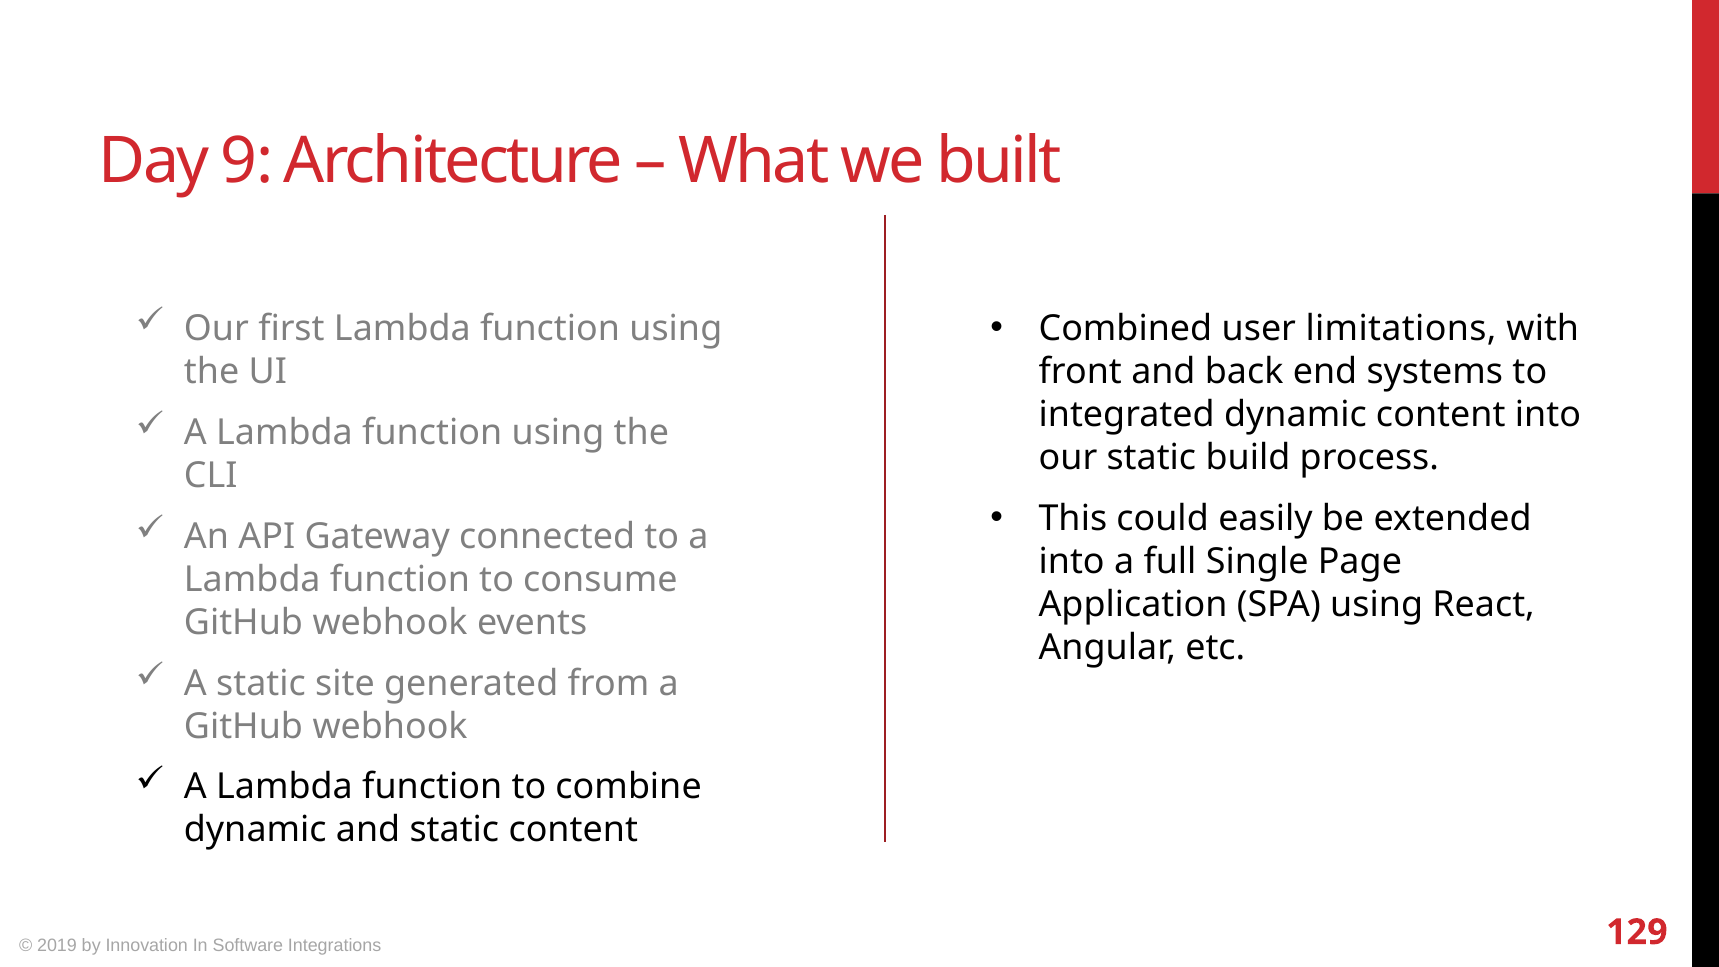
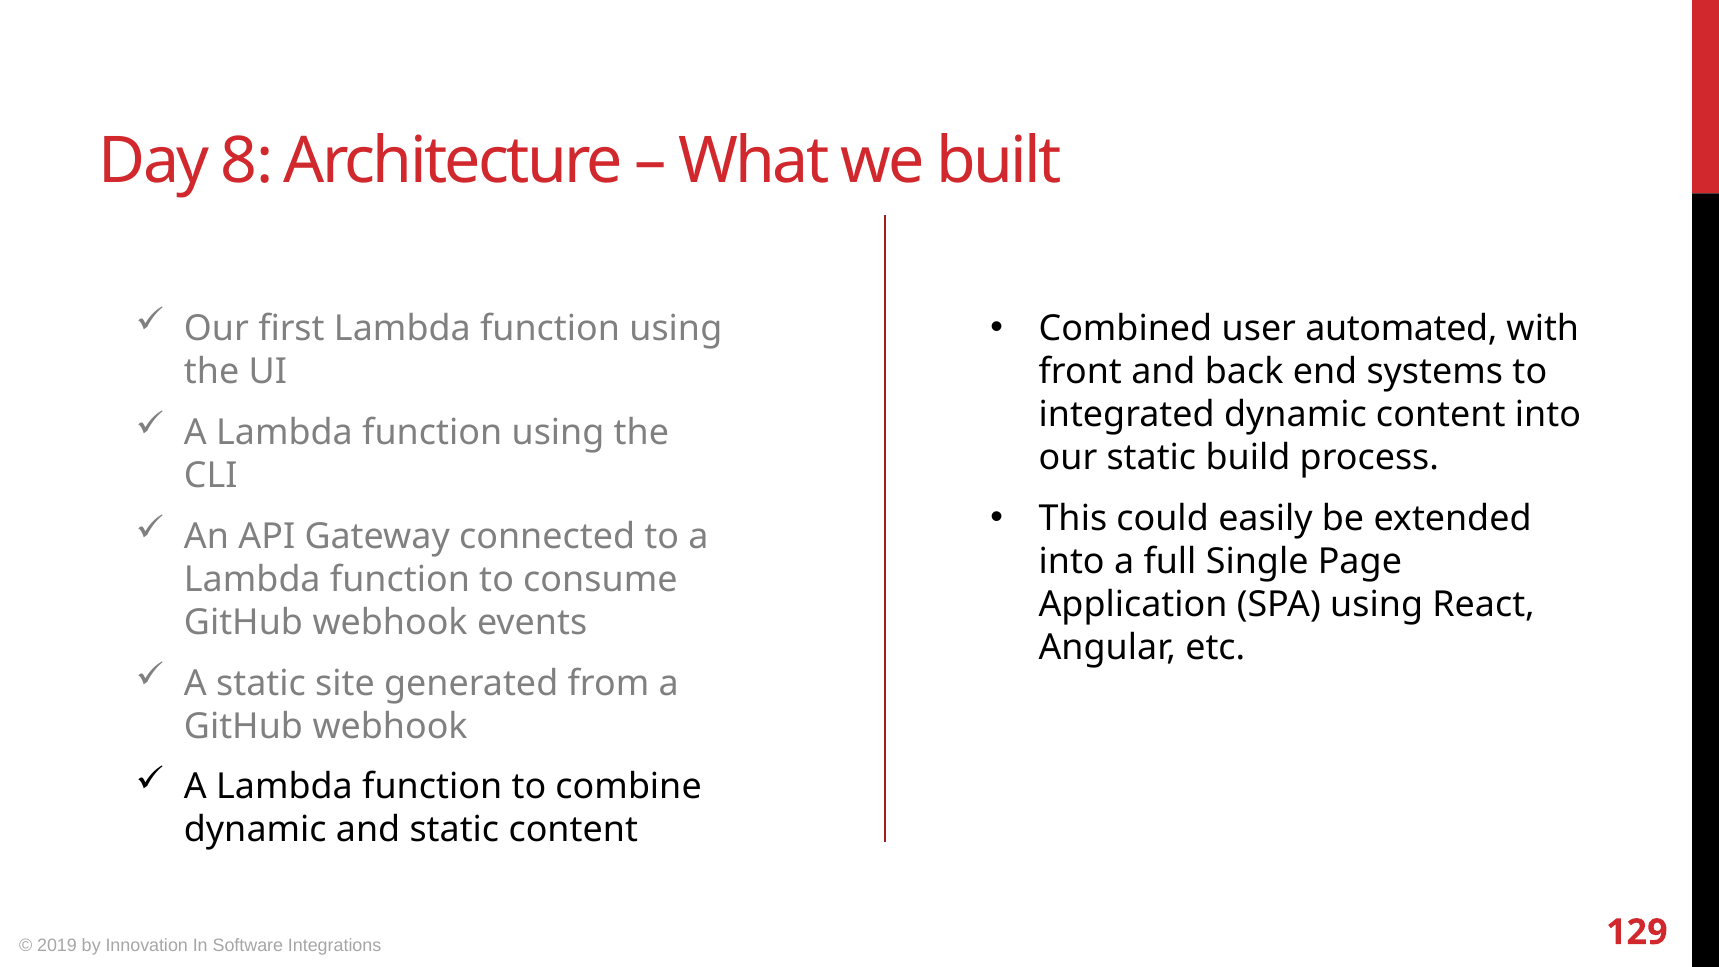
9: 9 -> 8 (247, 161)
limitations: limitations -> automated (1401, 329)
